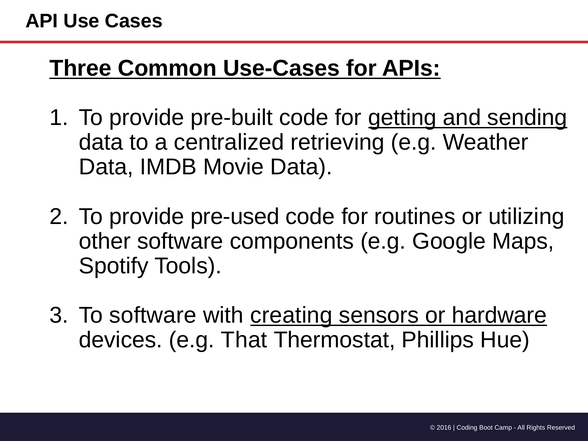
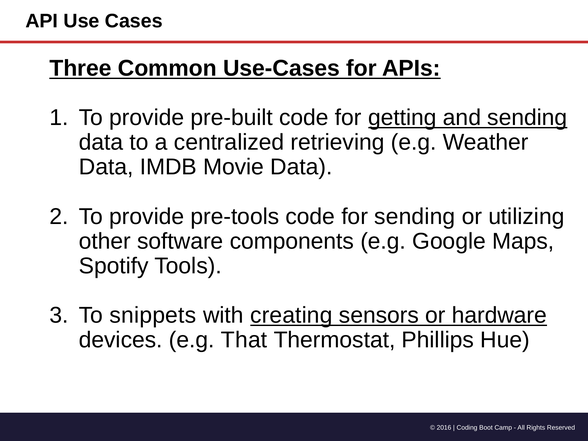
pre-used: pre-used -> pre-tools (235, 217)
for routines: routines -> sending (415, 217)
To software: software -> snippets (153, 315)
